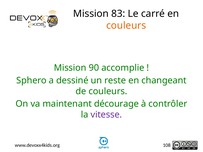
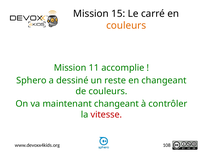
83: 83 -> 15 (118, 14)
90: 90 -> 11 (94, 68)
maintenant décourage: décourage -> changeant (116, 104)
vitesse colour: purple -> red (106, 115)
